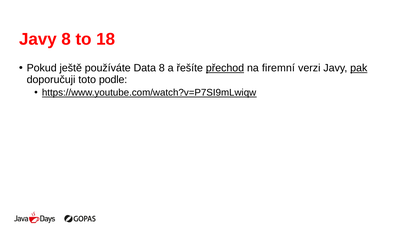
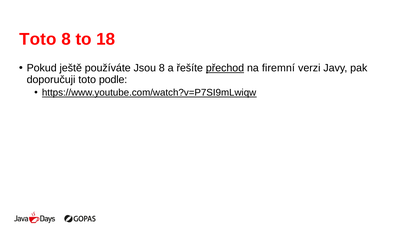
Javy: Javy -> Toto (38, 39)
Data: Data -> Jsou (145, 68)
pak underline: present -> none (359, 68)
